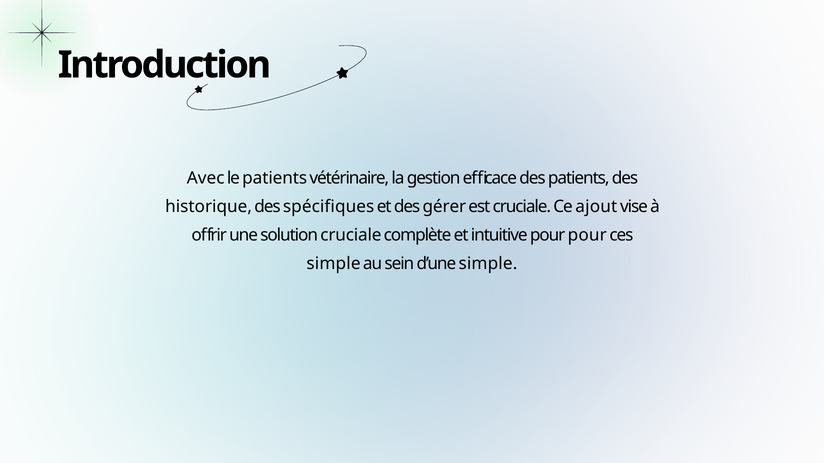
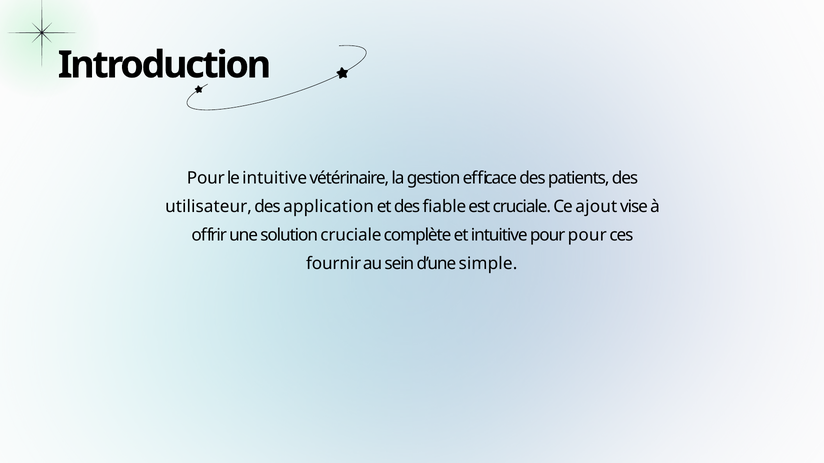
Avec: Avec -> Pour (206, 178)
le patients: patients -> intuitive (275, 178)
historique: historique -> utilisateur (209, 207)
spécifiques: spécifiques -> application (329, 207)
gérer: gérer -> fiable (444, 207)
simple: simple -> fournir (334, 264)
